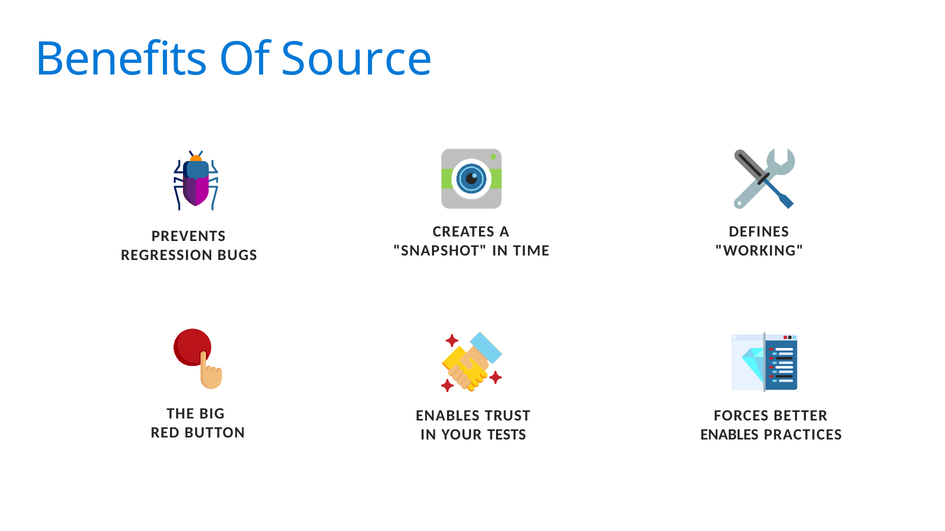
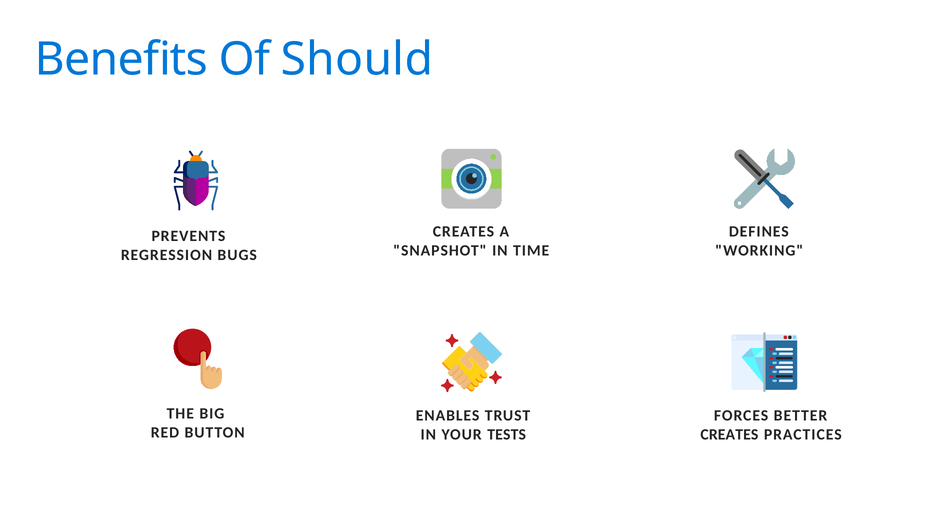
Source: Source -> Should (357, 60)
ENABLES: ENABLES -> CREATES (729, 435)
